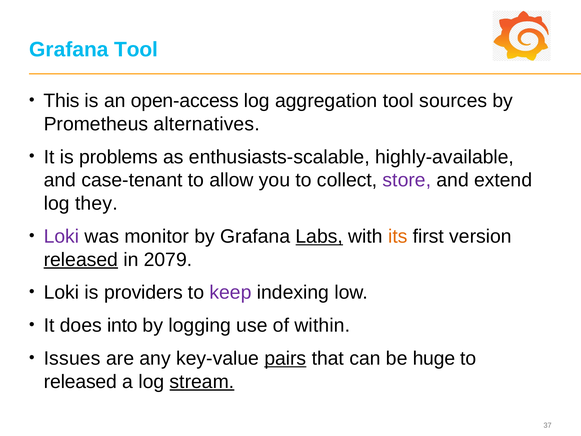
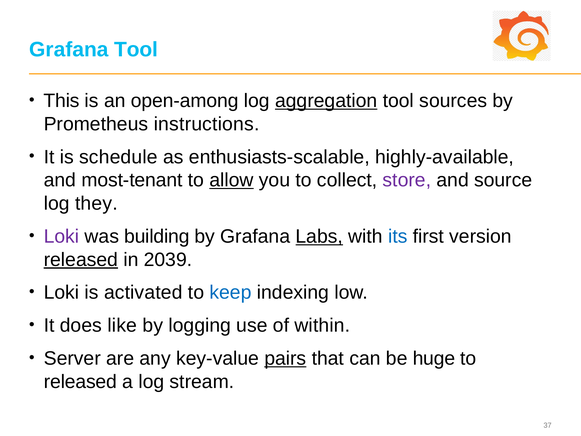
open-access: open-access -> open-among (185, 101)
aggregation underline: none -> present (326, 101)
alternatives: alternatives -> instructions (207, 124)
problems: problems -> schedule (118, 157)
case-tenant: case-tenant -> most-tenant (132, 180)
allow underline: none -> present (231, 180)
extend: extend -> source (503, 180)
monitor: monitor -> building (157, 236)
its colour: orange -> blue (398, 236)
2079: 2079 -> 2039 (168, 260)
providers: providers -> activated (143, 292)
keep colour: purple -> blue (231, 292)
into: into -> like (122, 325)
Issues: Issues -> Server (72, 358)
stream underline: present -> none (202, 382)
